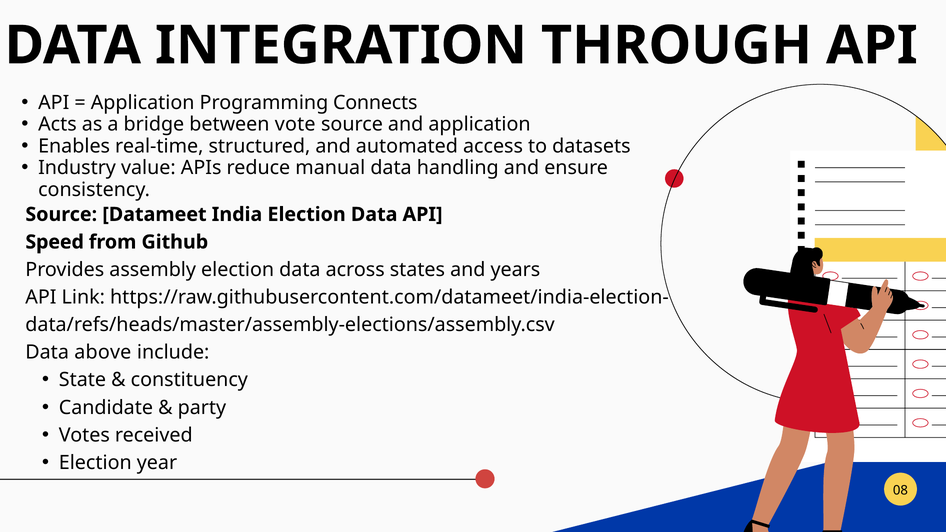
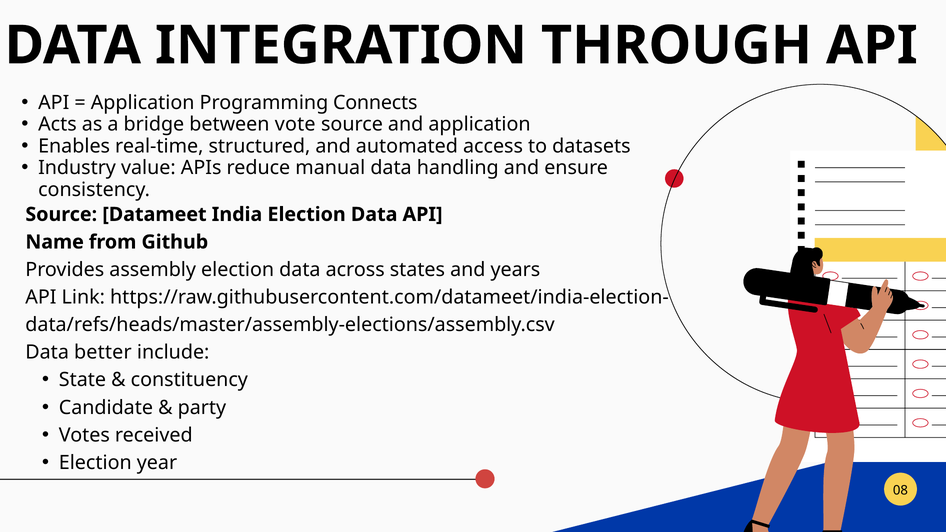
Speed: Speed -> Name (55, 242)
above: above -> better (103, 352)
